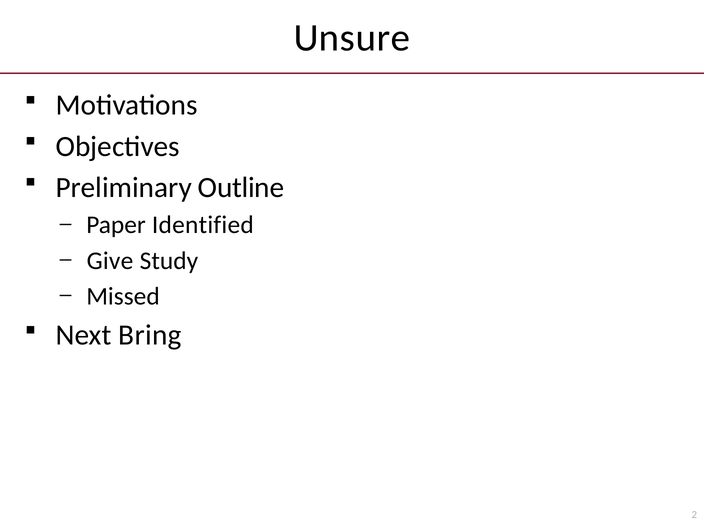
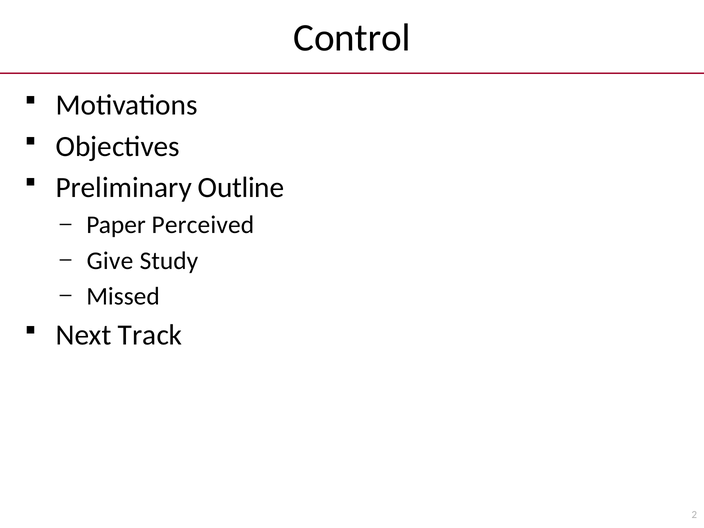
Unsure: Unsure -> Control (352, 38)
Identified: Identified -> Perceived (203, 225)
Bring: Bring -> Track (150, 335)
